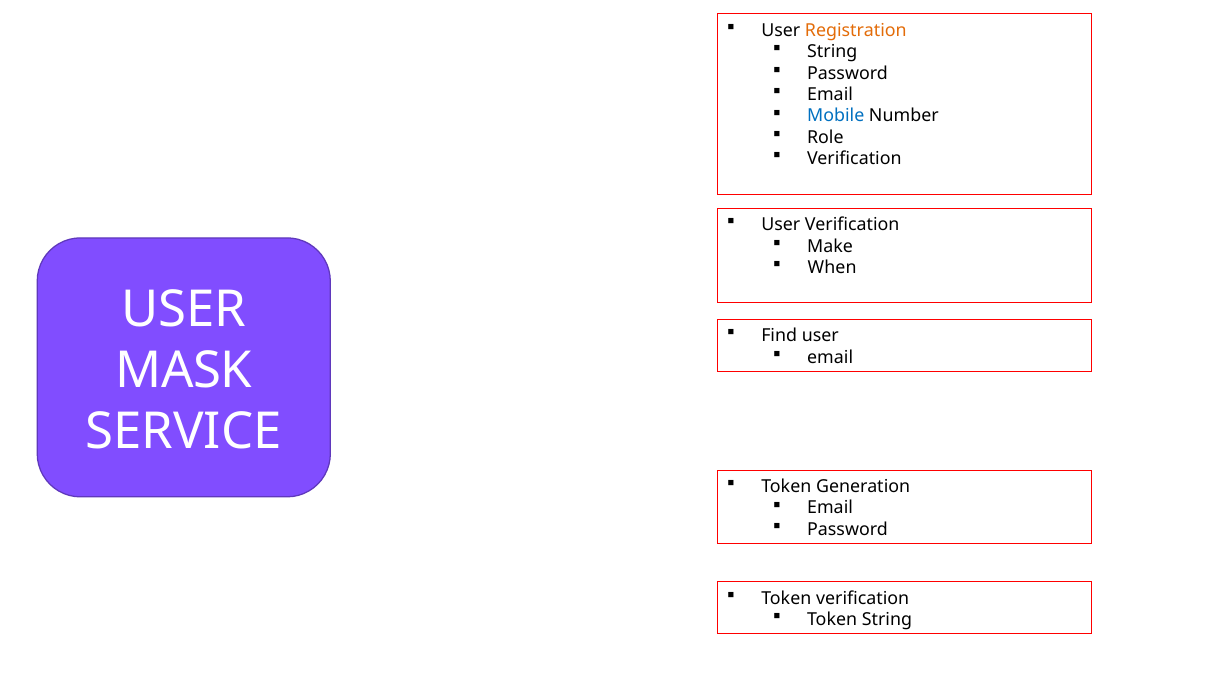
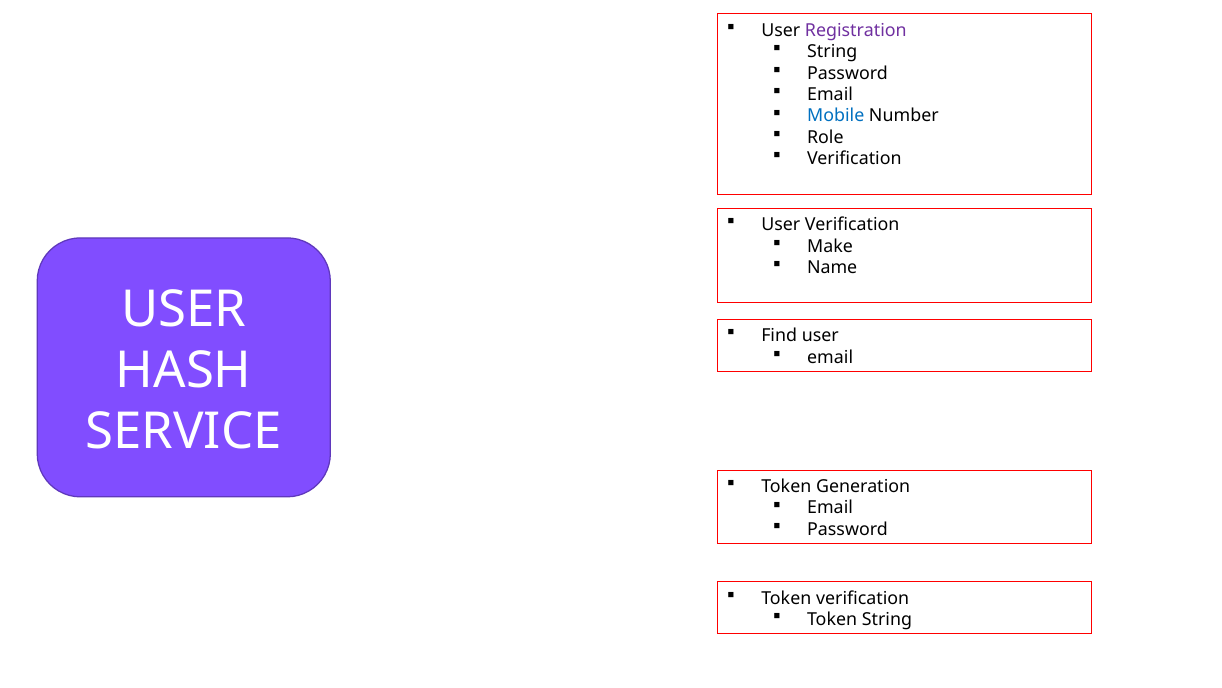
Registration colour: orange -> purple (856, 30)
When: When -> Name (832, 267)
MASK: MASK -> HASH (184, 371)
